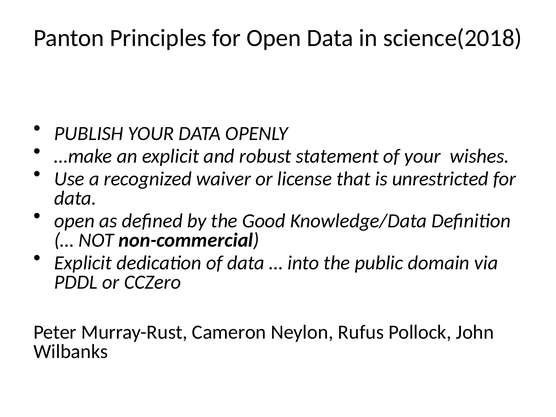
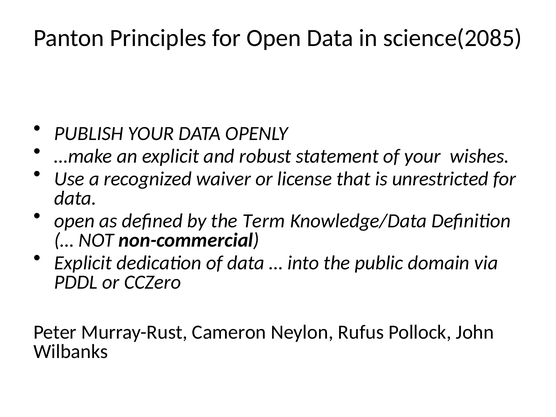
science(2018: science(2018 -> science(2085 (453, 38)
Good: Good -> Term (264, 221)
